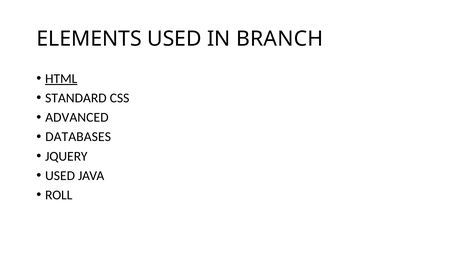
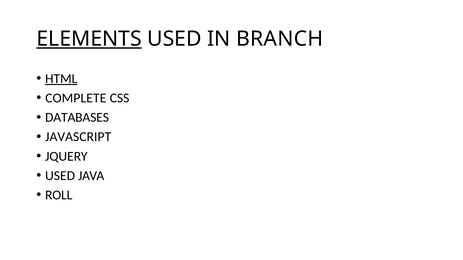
ELEMENTS underline: none -> present (89, 39)
STANDARD: STANDARD -> COMPLETE (76, 98)
ADVANCED: ADVANCED -> DATABASES (77, 118)
DATABASES: DATABASES -> JAVASCRIPT (78, 137)
